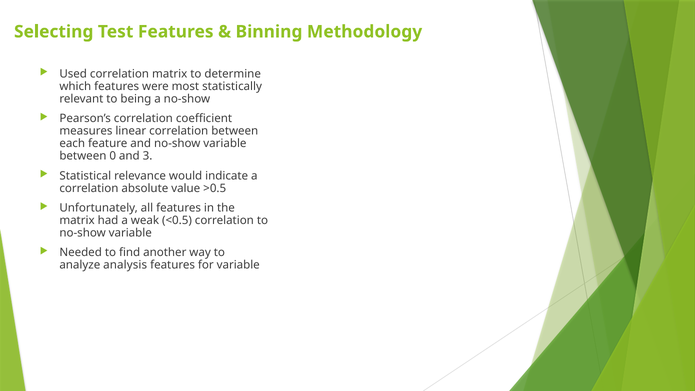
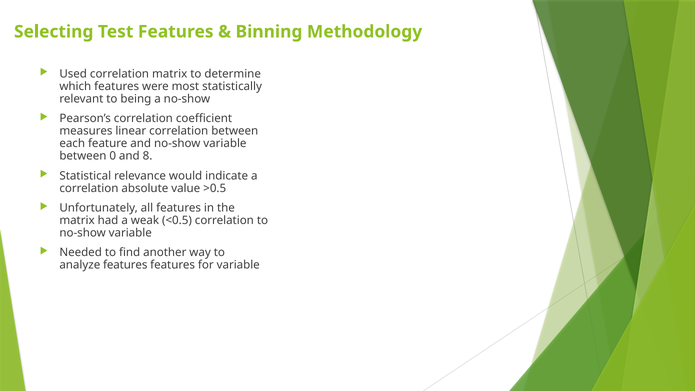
3: 3 -> 8 (148, 156)
analyze analysis: analysis -> features (125, 265)
